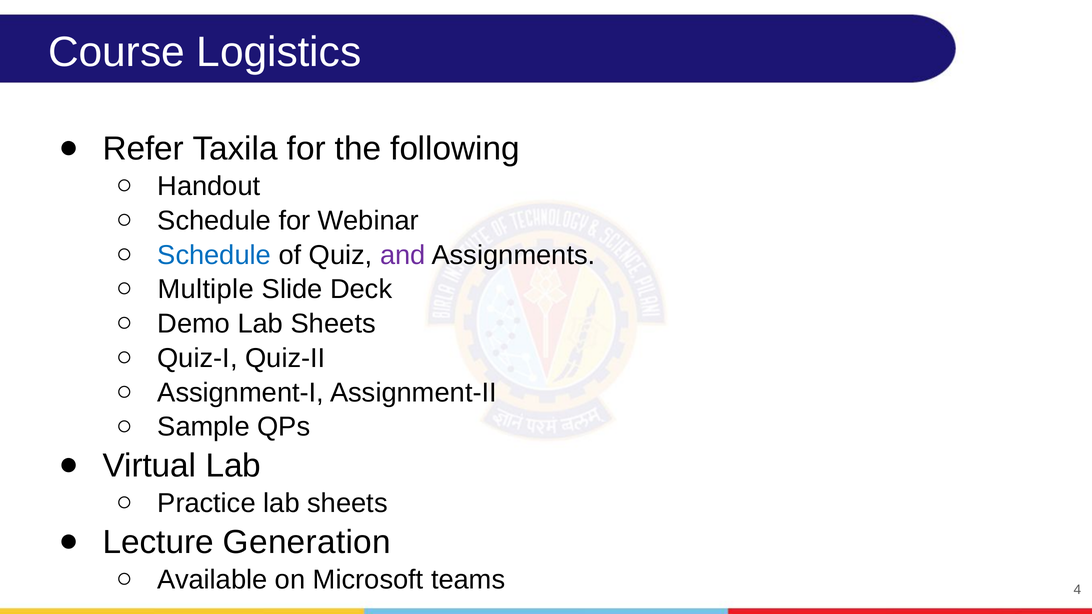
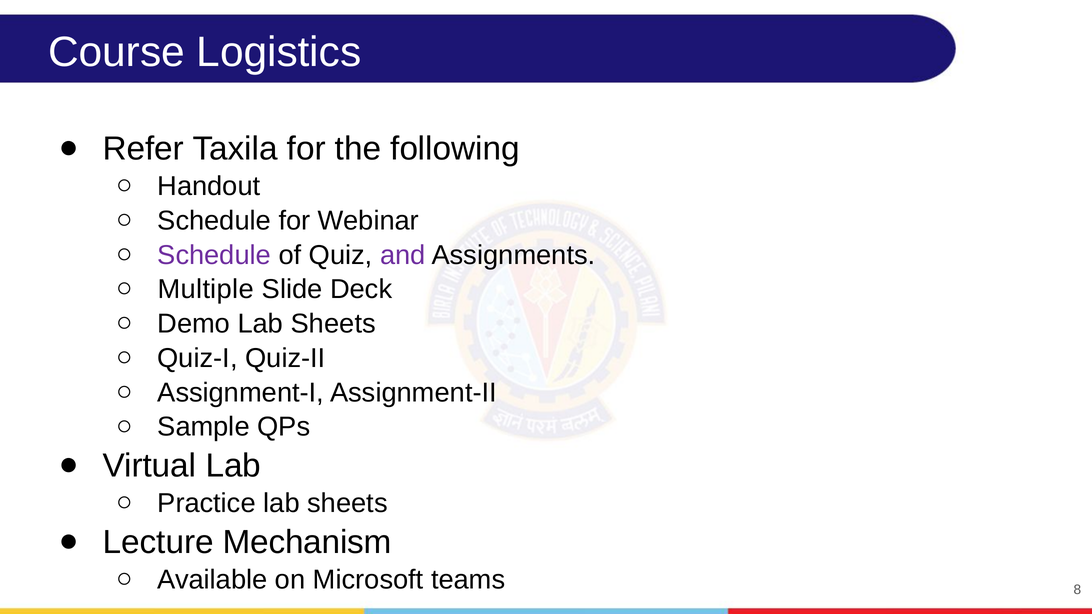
Schedule colour: blue -> purple (214, 255)
Generation: Generation -> Mechanism (307, 542)
4: 4 -> 8 (1077, 590)
